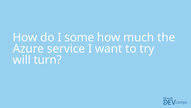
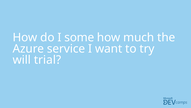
turn: turn -> trial (47, 60)
